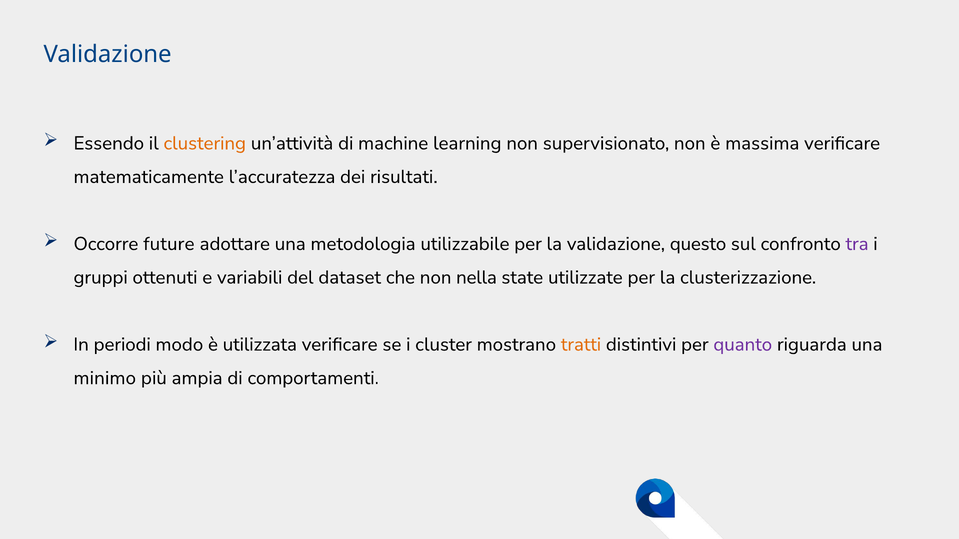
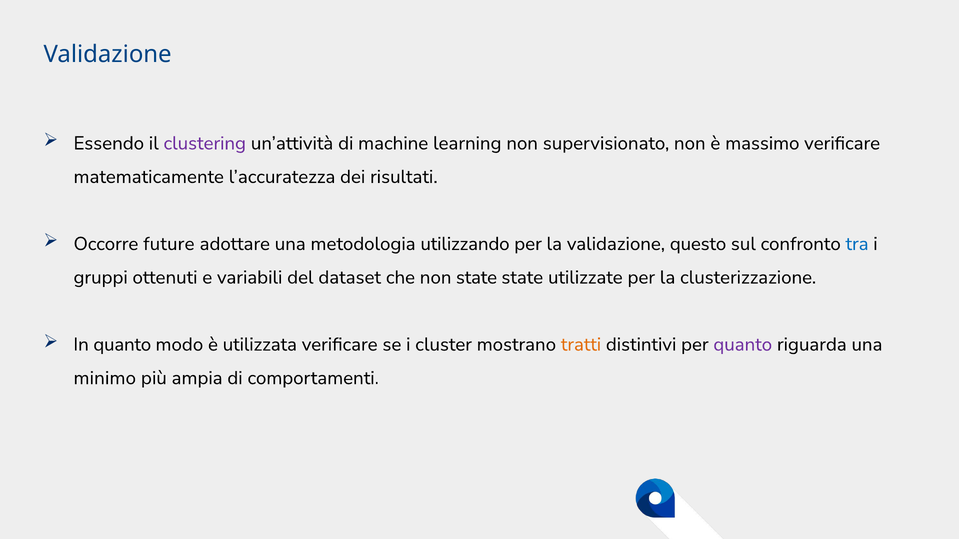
clustering colour: orange -> purple (205, 143)
massima: massima -> massimo (762, 143)
utilizzabile: utilizzabile -> utilizzando (465, 244)
tra colour: purple -> blue (857, 244)
non nella: nella -> state (476, 278)
In periodi: periodi -> quanto (122, 345)
